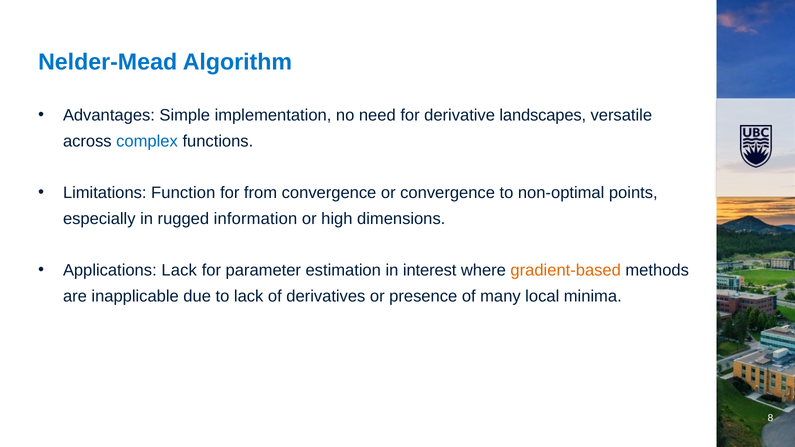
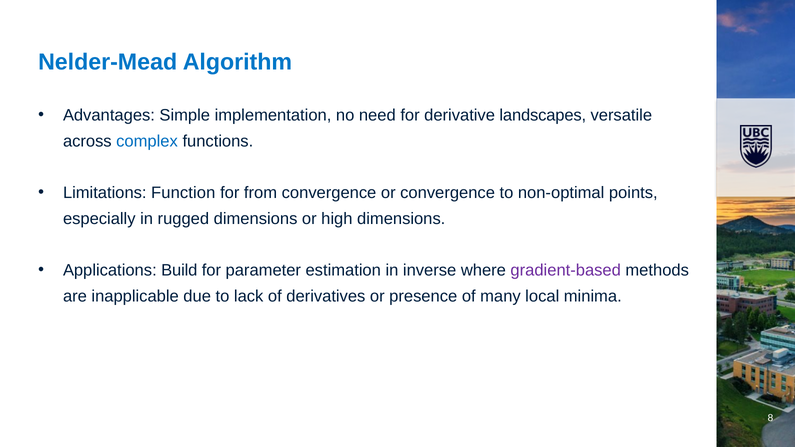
rugged information: information -> dimensions (256, 219)
Applications Lack: Lack -> Build (179, 270)
interest: interest -> inverse (430, 270)
gradient-based colour: orange -> purple (566, 270)
